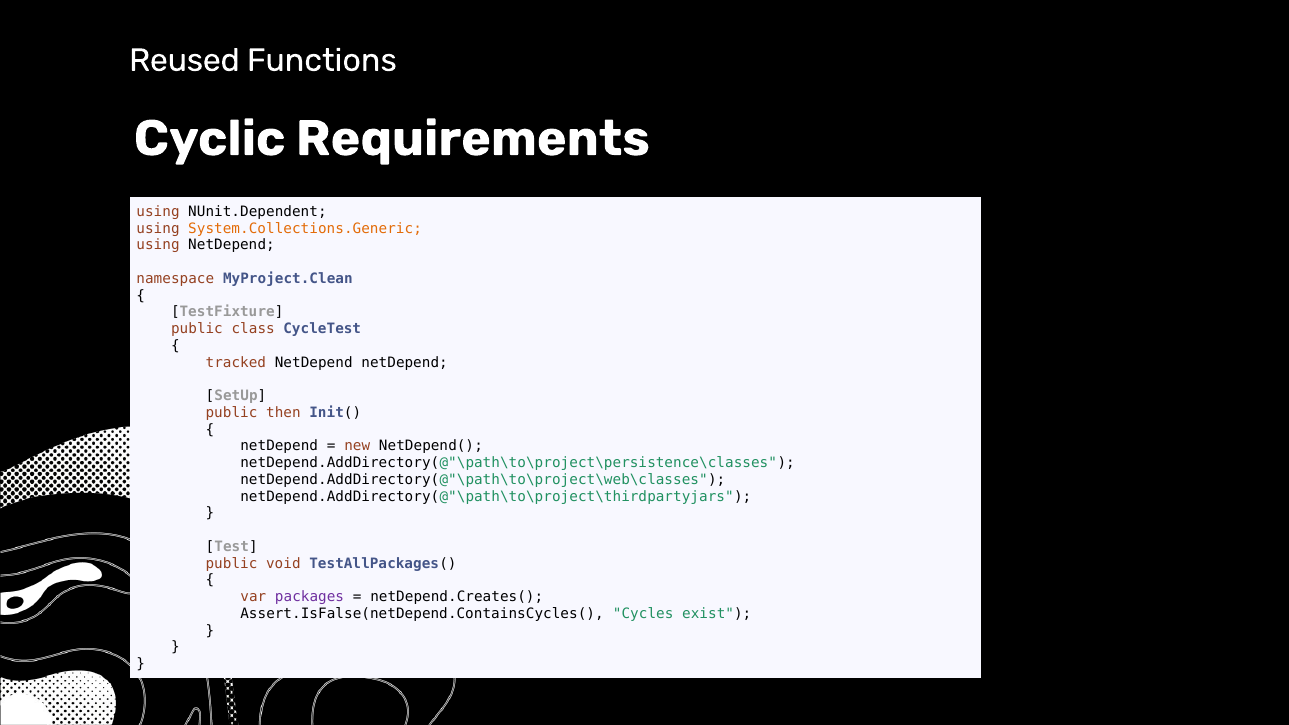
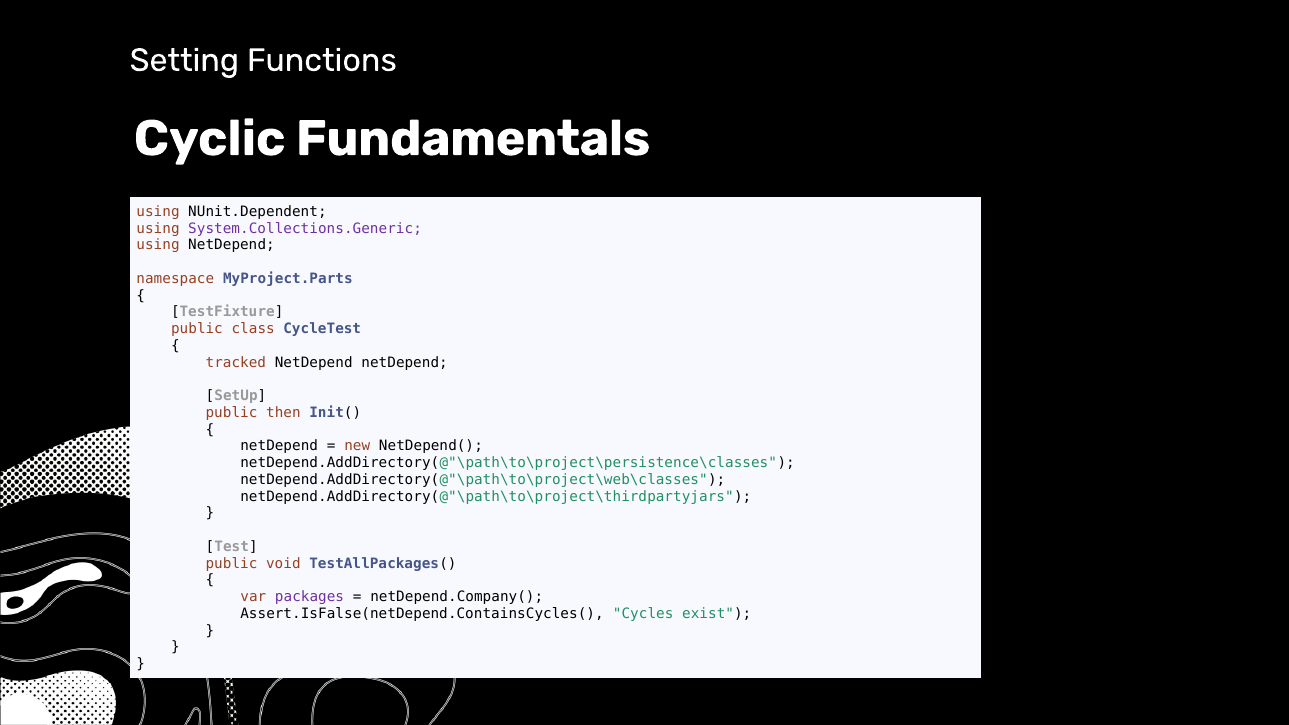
Reused: Reused -> Setting (184, 60)
Requirements: Requirements -> Fundamentals (473, 139)
System.Collections.Generic colour: orange -> purple (305, 228)
MyProject.Clean: MyProject.Clean -> MyProject.Parts (288, 279)
netDepend.Creates(: netDepend.Creates( -> netDepend.Company( (457, 597)
